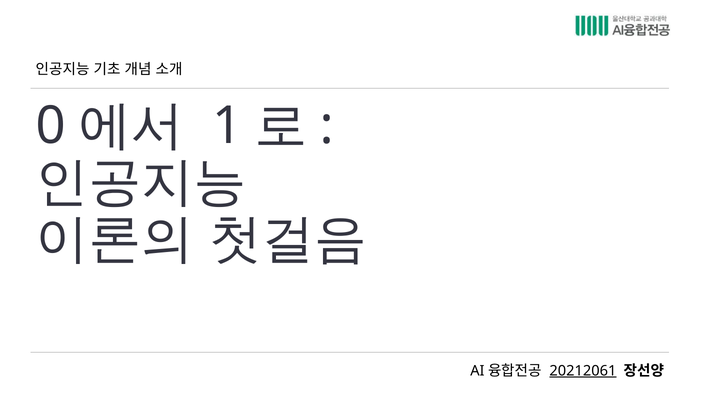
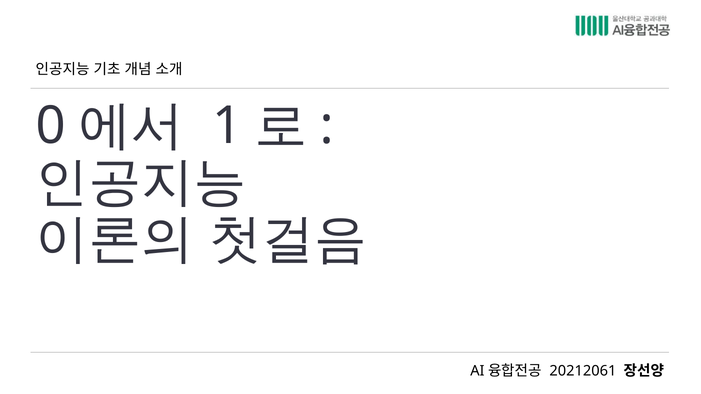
20212061 underline: present -> none (583, 371)
